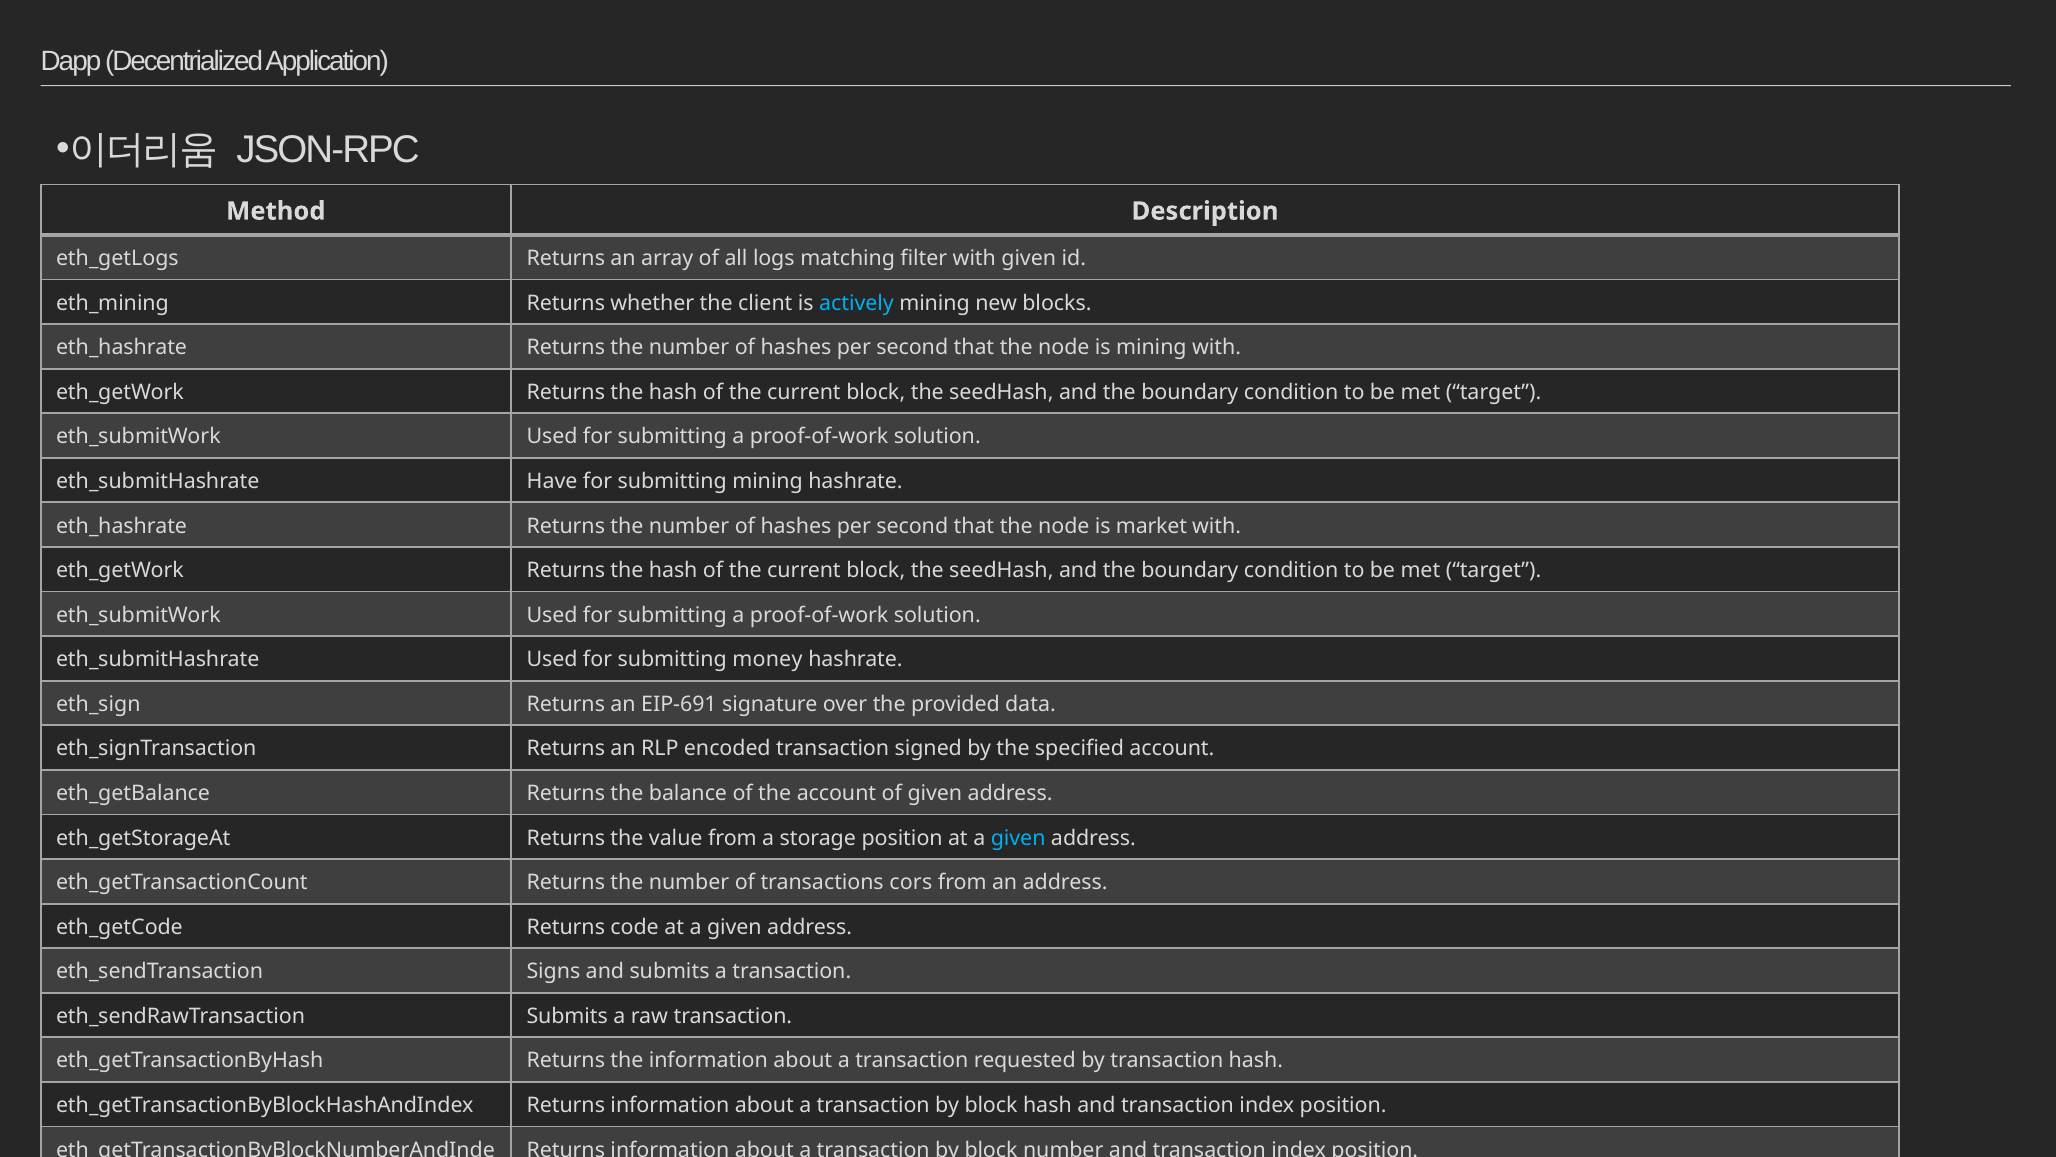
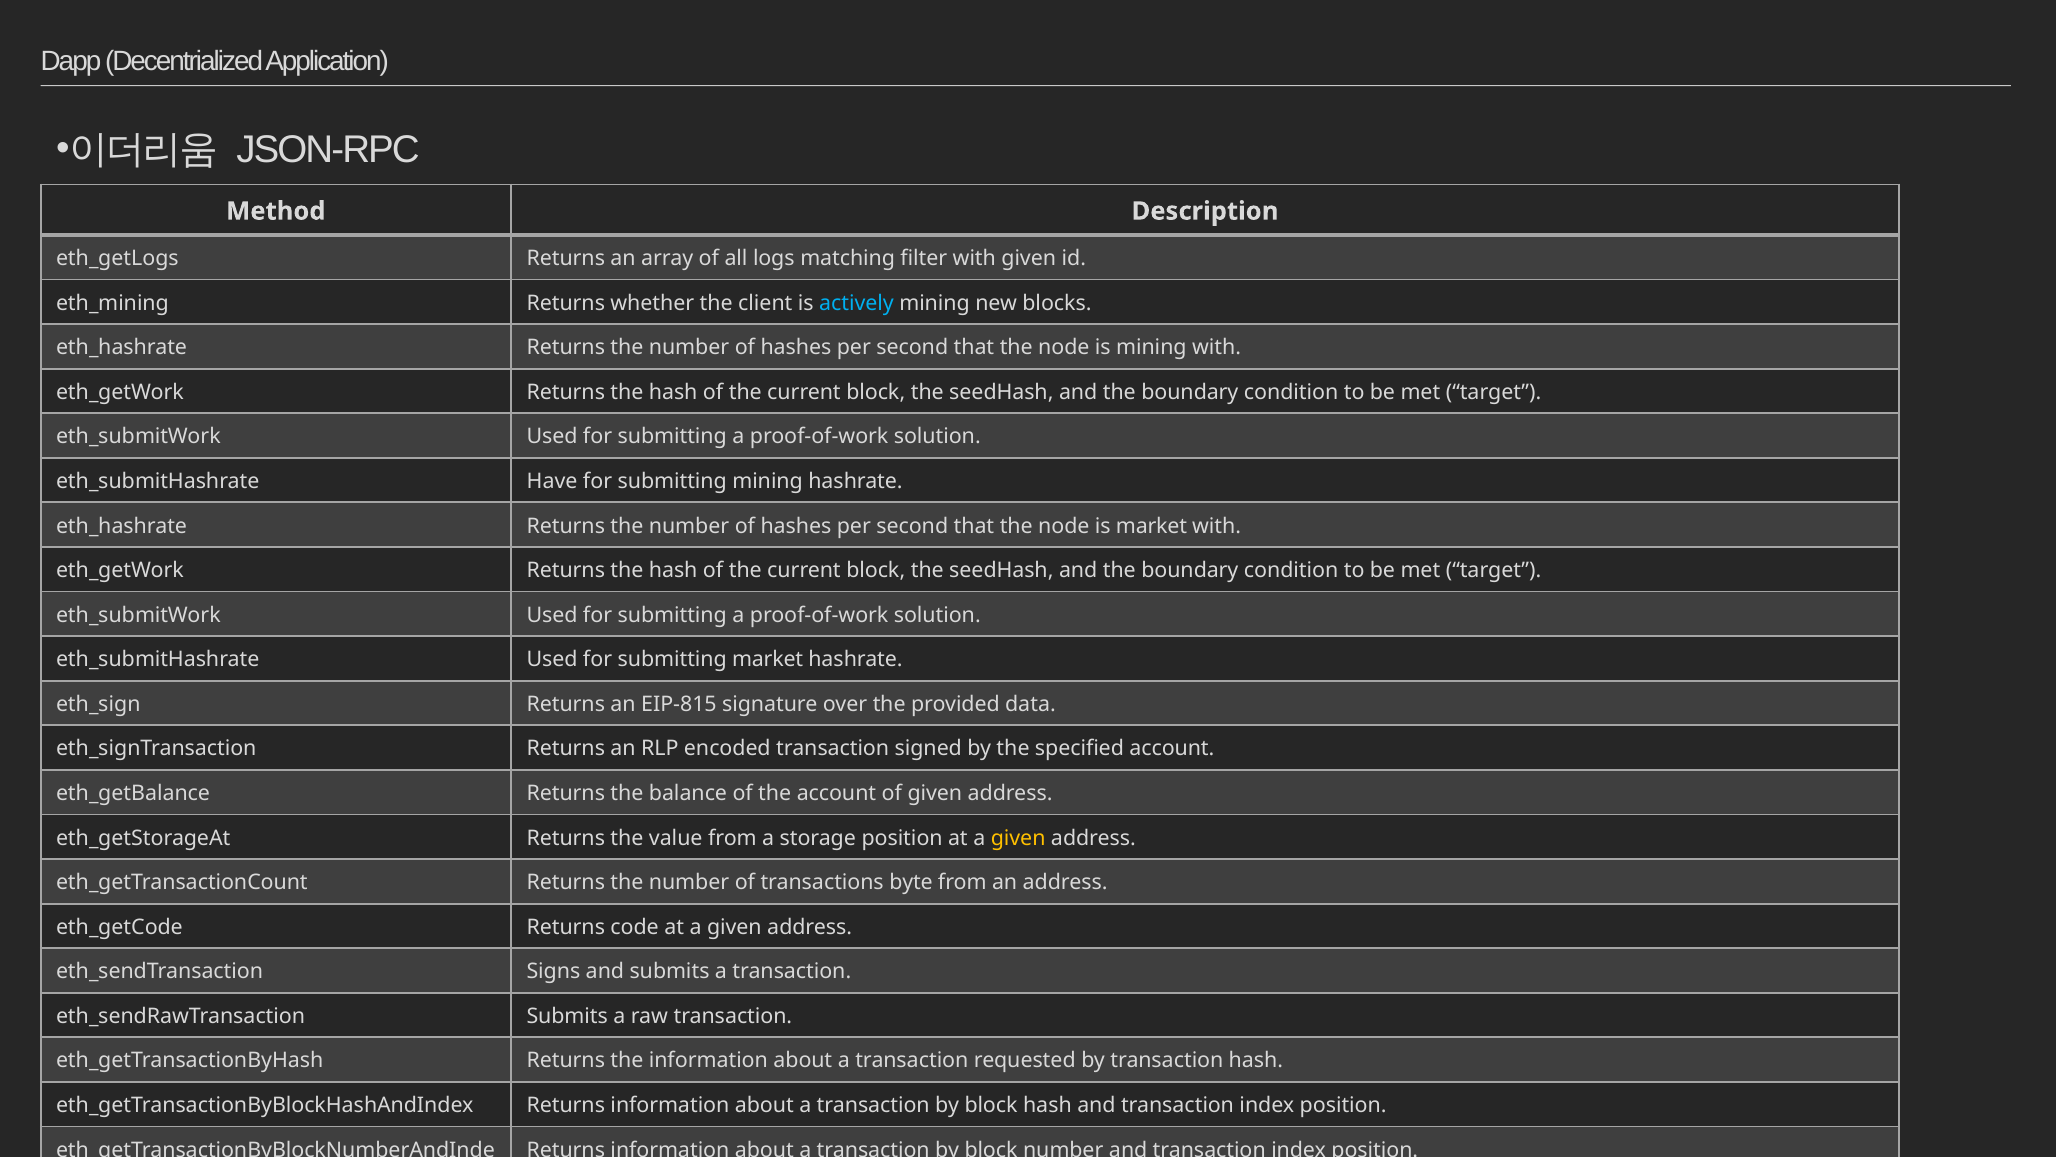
submitting money: money -> market (768, 659)
EIP-691: EIP-691 -> EIP-815 (679, 704)
given colour: light blue -> yellow (1018, 838)
cors: cors -> byte (911, 882)
